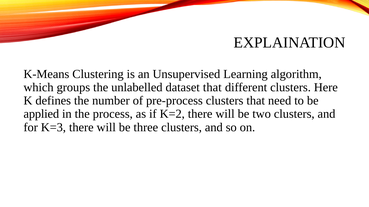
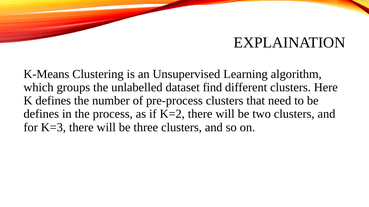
dataset that: that -> find (212, 88)
applied: applied -> defines (41, 114)
